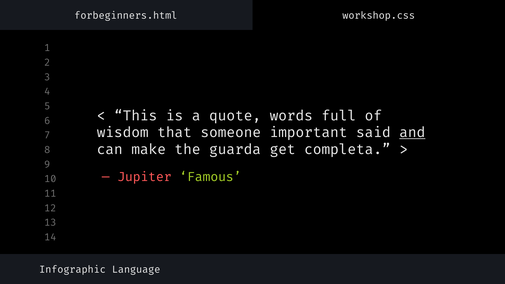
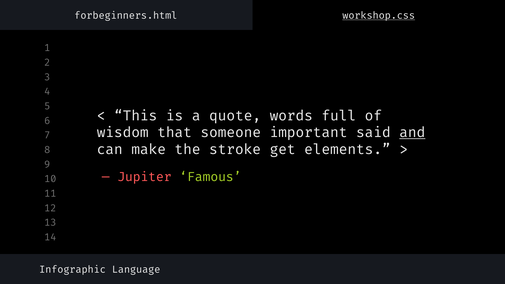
workshop.css underline: none -> present (379, 16)
guarda: guarda -> stroke (235, 150)
completa: completa -> elements (347, 150)
